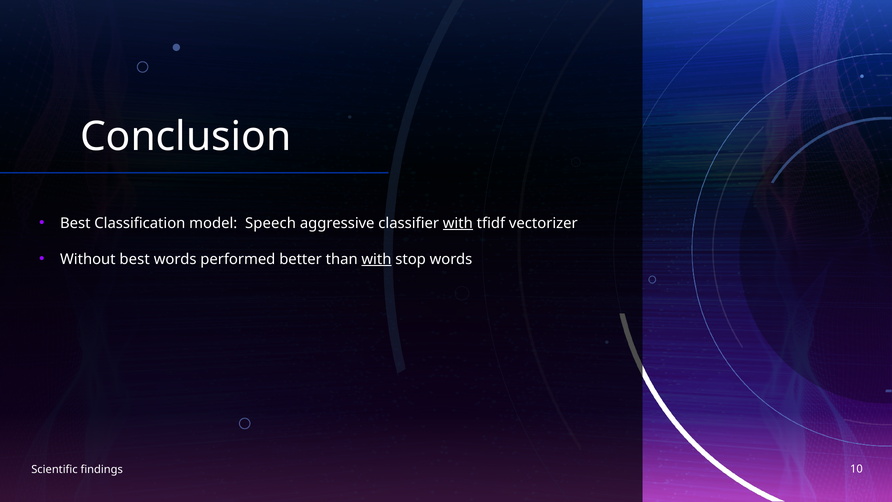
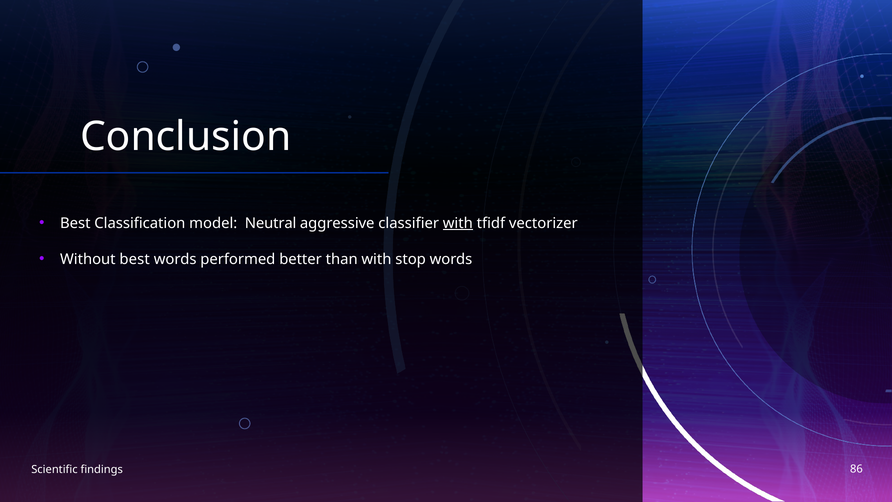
Speech: Speech -> Neutral (271, 223)
with underline: present -> none (376, 259)
10: 10 -> 86 (856, 469)
